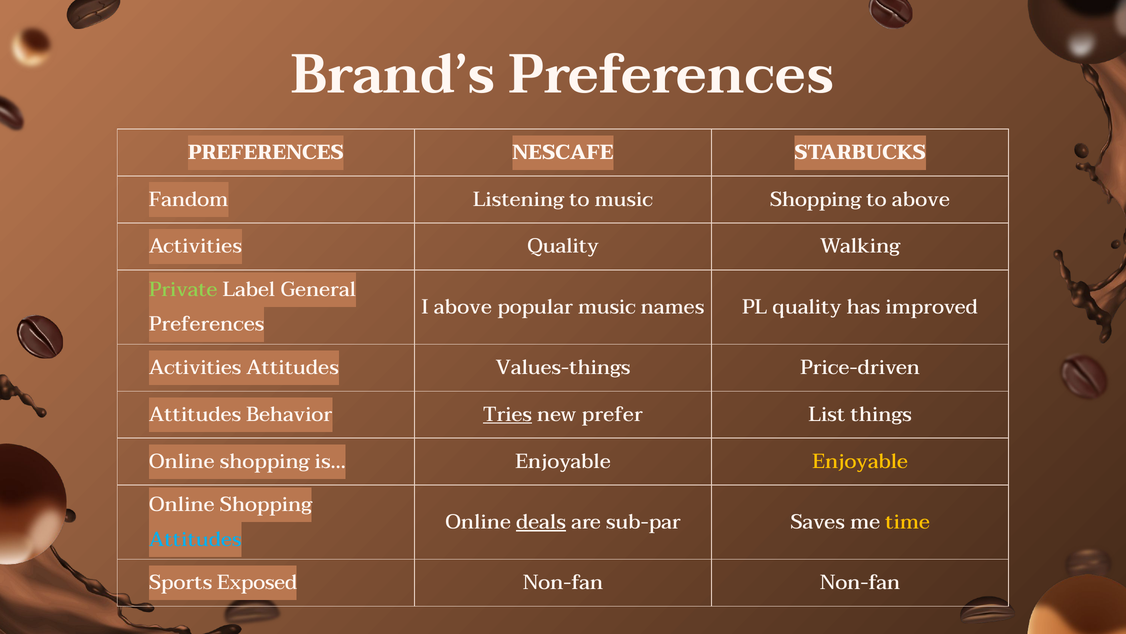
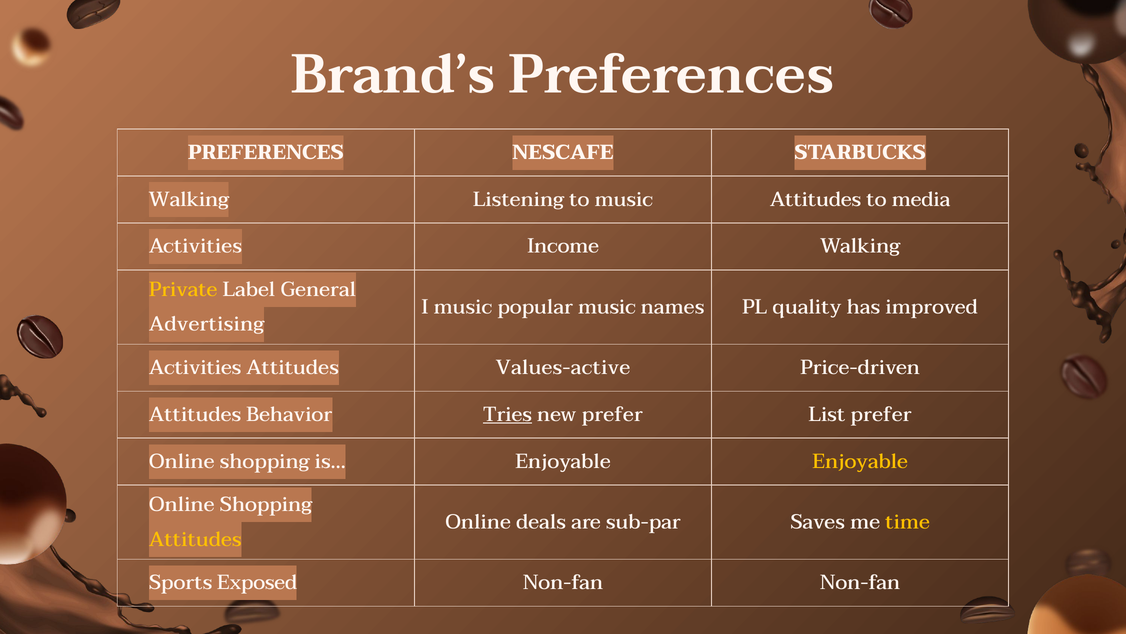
Fandom: Fandom -> Walking (189, 199)
music Shopping: Shopping -> Attitudes (816, 199)
to above: above -> media (921, 199)
Activities Quality: Quality -> Income (563, 246)
Private colour: light green -> yellow (183, 289)
I above: above -> music (463, 307)
Preferences: Preferences -> Advertising (207, 324)
Values-things: Values-things -> Values-active (563, 367)
List things: things -> prefer (881, 414)
deals underline: present -> none (541, 521)
Attitudes colour: light blue -> yellow (195, 539)
